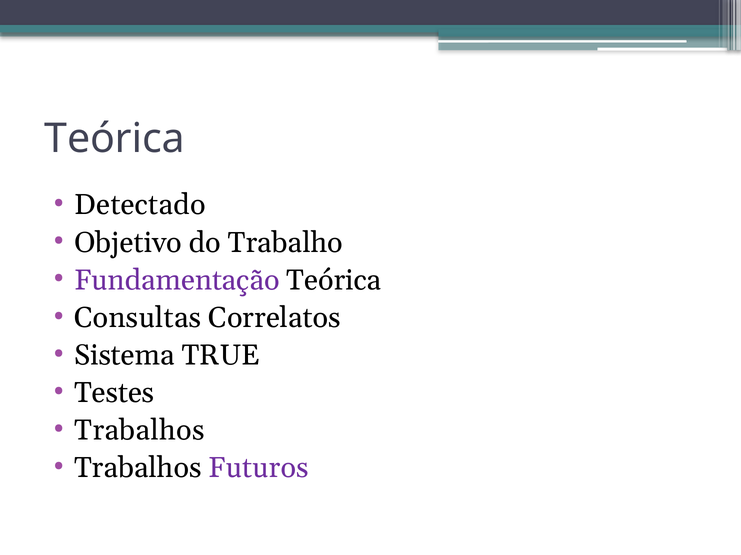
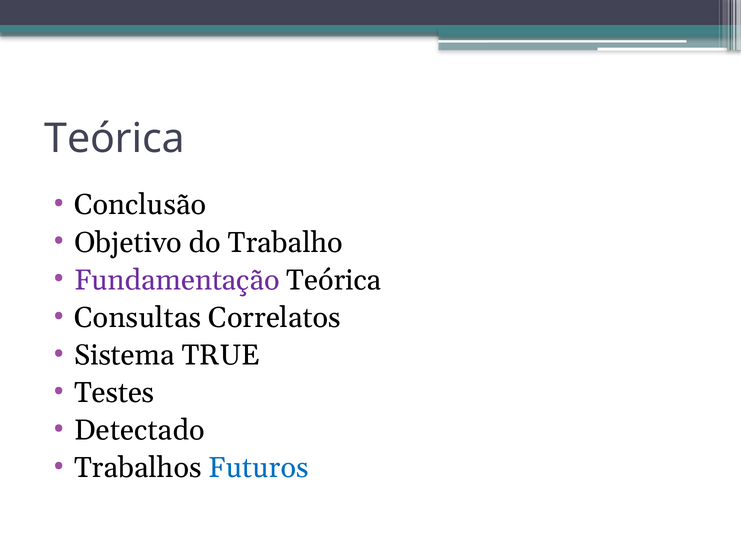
Detectado: Detectado -> Conclusão (140, 205)
Trabalhos: Trabalhos -> Detectado (140, 431)
Futuros colour: purple -> blue (259, 468)
